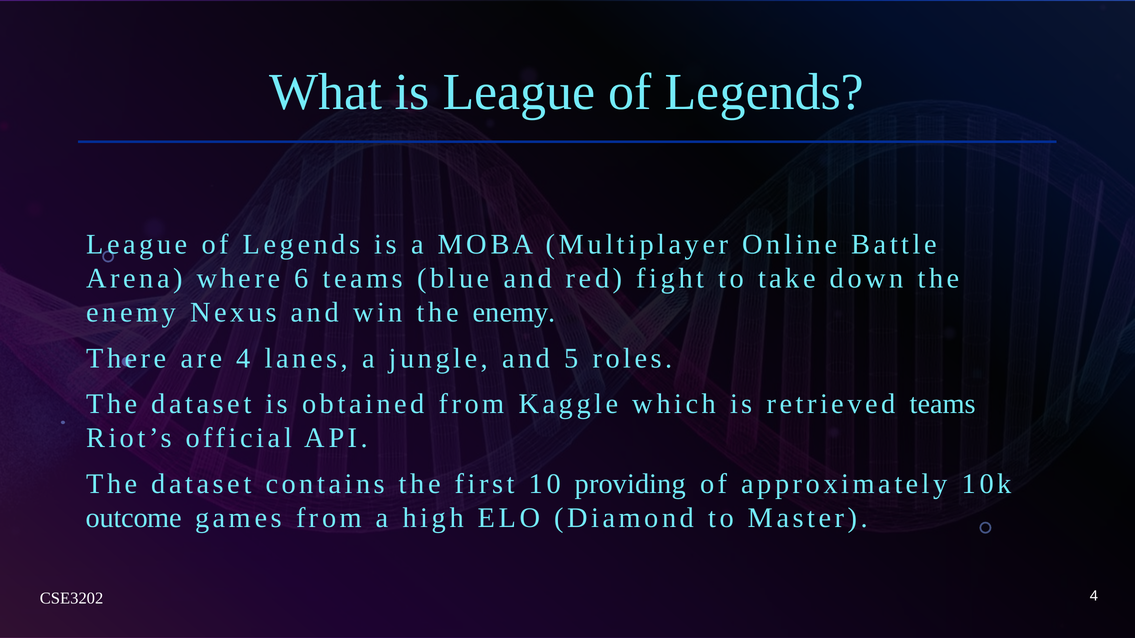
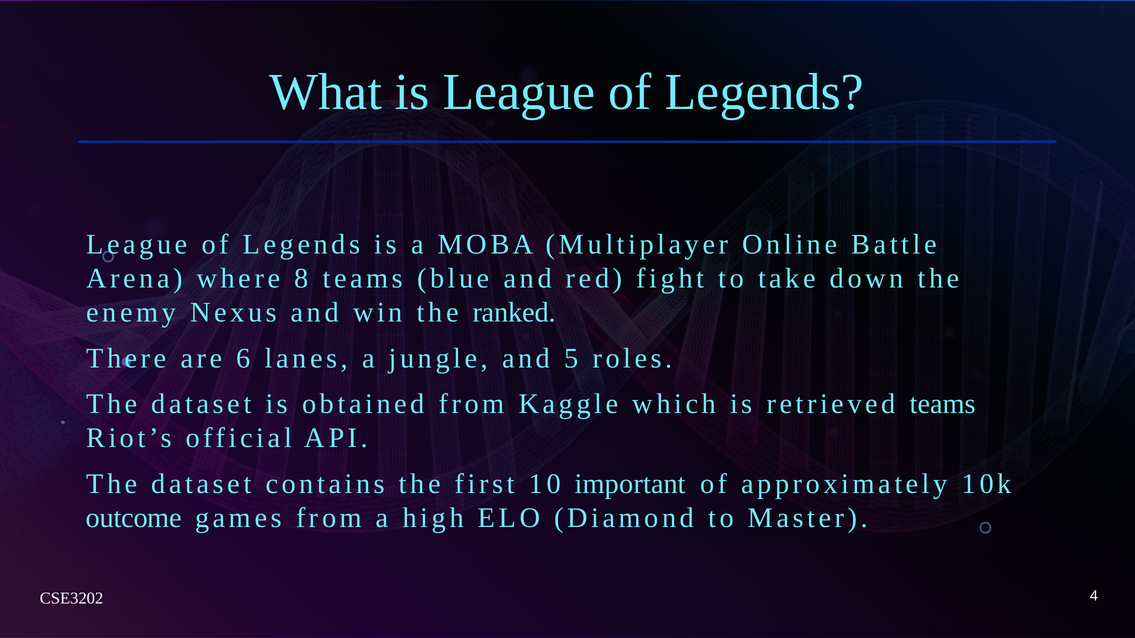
6: 6 -> 8 (301, 279)
win the enemy: enemy -> ranked (514, 313)
are 4: 4 -> 6 (244, 358)
providing: providing -> important (630, 484)
